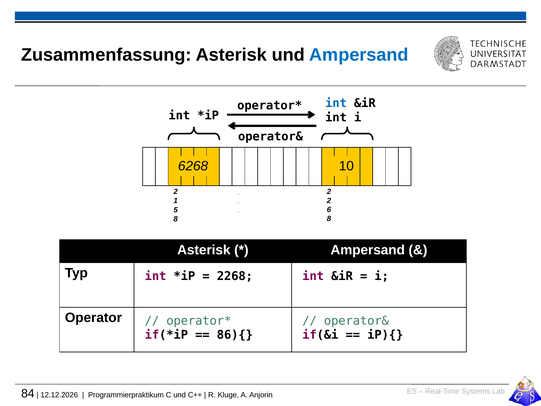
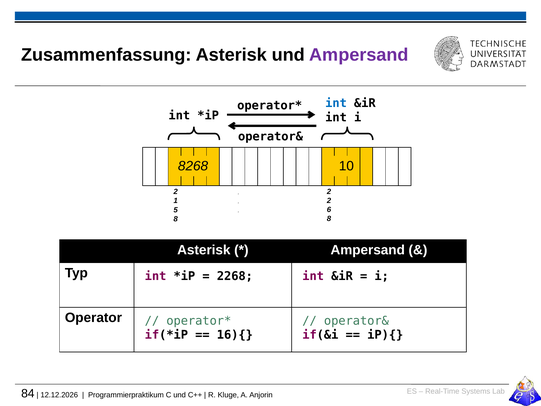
Ampersand colour: blue -> purple (359, 55)
6268: 6268 -> 8268 (193, 166)
86){: 86){ -> 16){ (235, 335)
